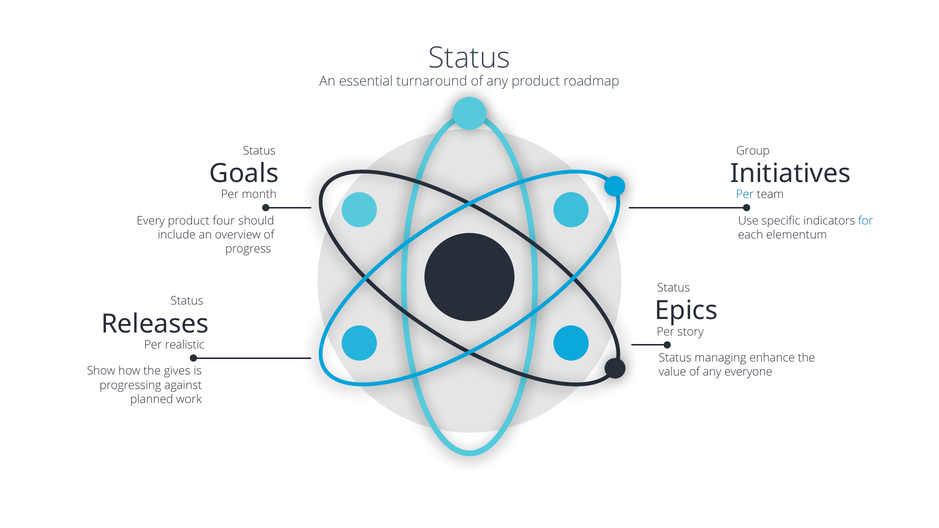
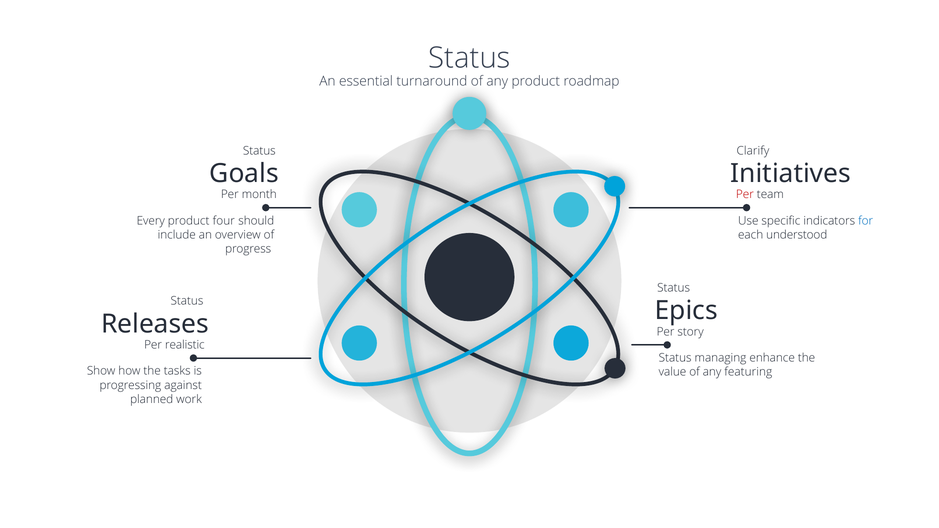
Group: Group -> Clarify (753, 151)
Per colour: blue -> red (745, 194)
elementum: elementum -> understood (797, 235)
gives: gives -> tasks (177, 371)
everyone: everyone -> featuring (748, 372)
